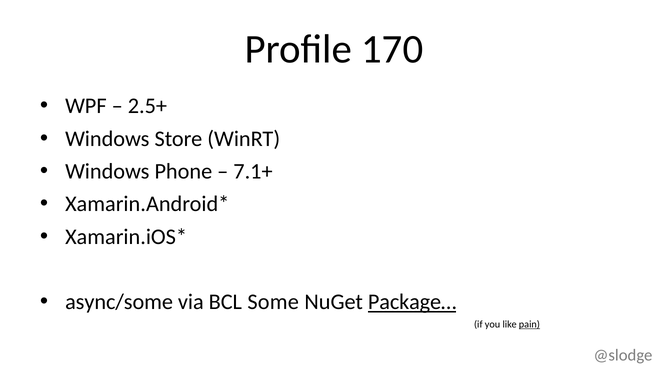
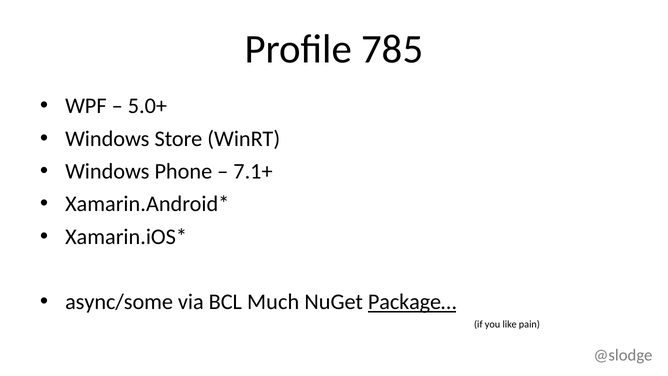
170: 170 -> 785 (392, 49)
2.5+: 2.5+ -> 5.0+ (147, 106)
Some: Some -> Much (273, 302)
pain underline: present -> none (529, 324)
